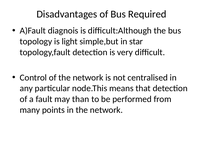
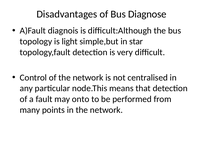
Required: Required -> Diagnose (147, 14)
than: than -> onto (81, 99)
